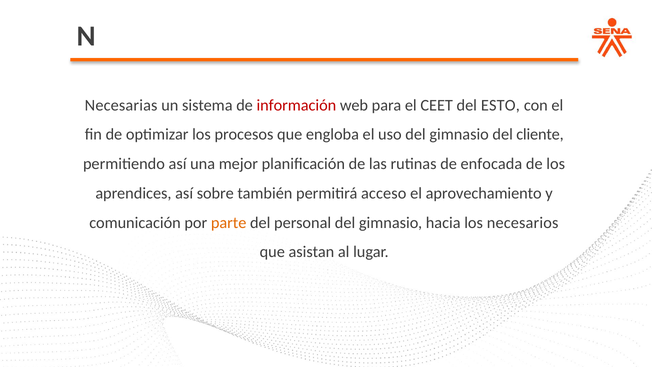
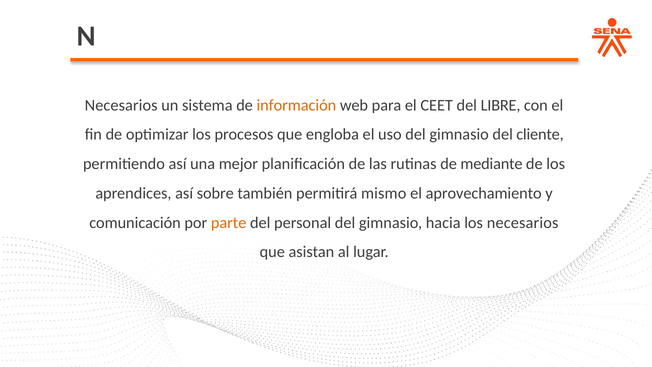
Necesarias: Necesarias -> Necesarios (121, 105)
información colour: red -> orange (296, 105)
ESTO: ESTO -> LIBRE (501, 105)
enfocada: enfocada -> mediante (492, 164)
acceso: acceso -> mismo (384, 193)
